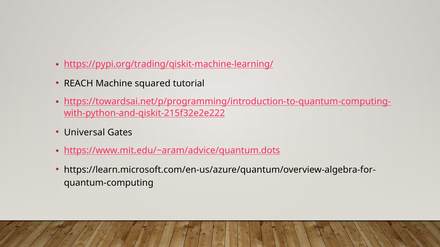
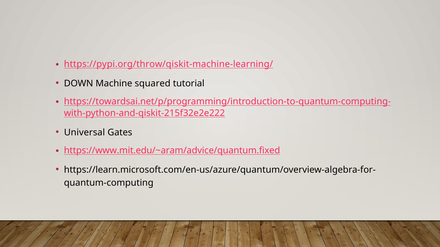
https://pypi.org/trading/qiskit-machine-learning/: https://pypi.org/trading/qiskit-machine-learning/ -> https://pypi.org/throw/qiskit-machine-learning/ (169, 64)
REACH: REACH -> DOWN (79, 84)
https://www.mit.edu/~aram/advice/quantum.dots: https://www.mit.edu/~aram/advice/quantum.dots -> https://www.mit.edu/~aram/advice/quantum.fixed (172, 151)
